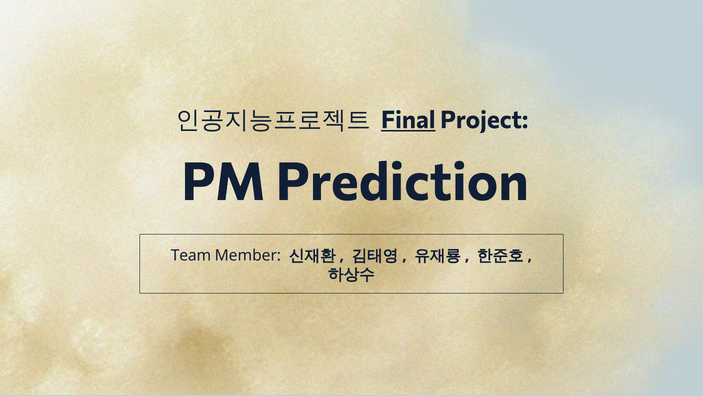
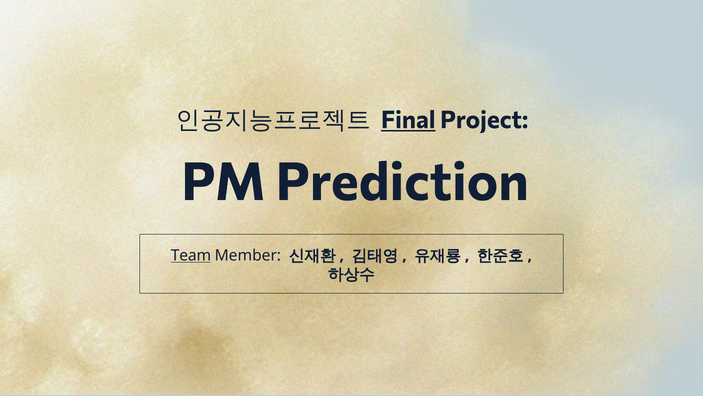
Team underline: none -> present (191, 255)
